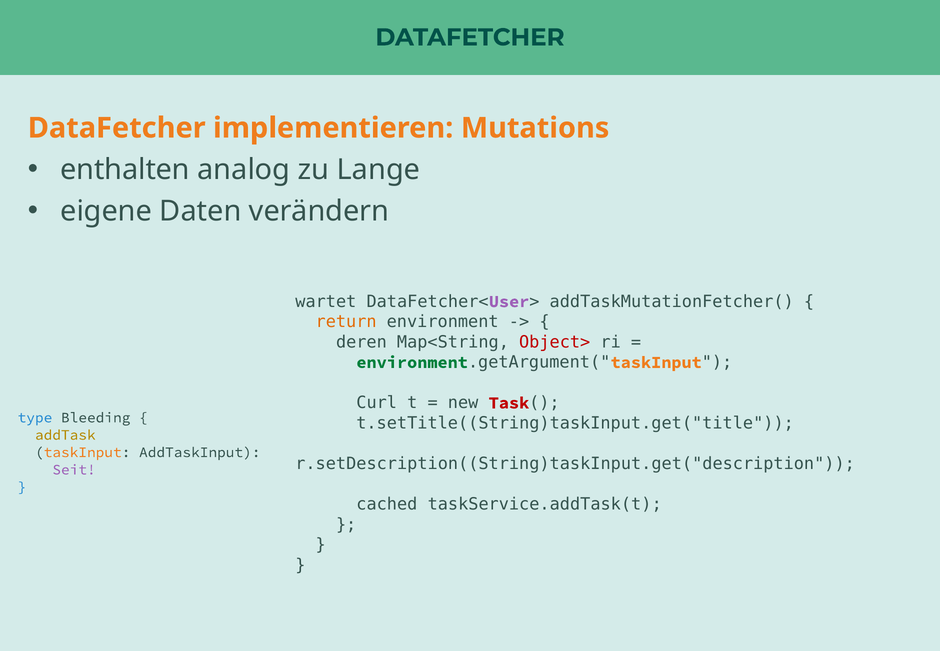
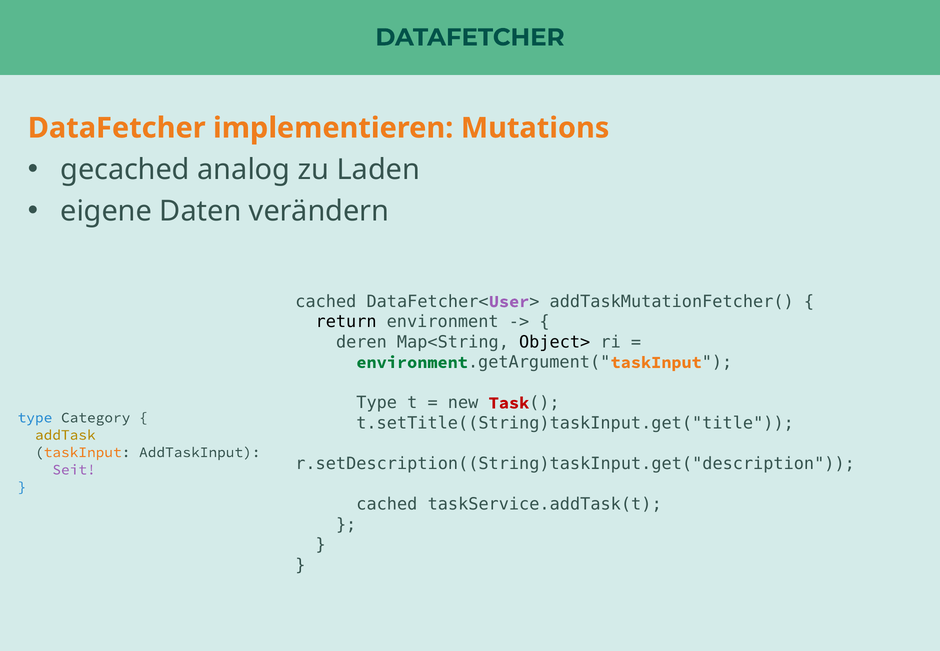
enthalten: enthalten -> gecached (125, 170)
Lange: Lange -> Laden (378, 170)
wartet: wartet -> cached (326, 301)
return colour: orange -> black (346, 322)
Object> colour: red -> black (555, 342)
Curl: Curl -> Type (377, 403)
Bleeding: Bleeding -> Category (96, 417)
